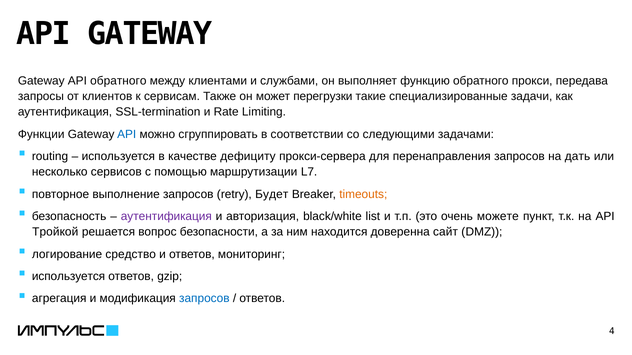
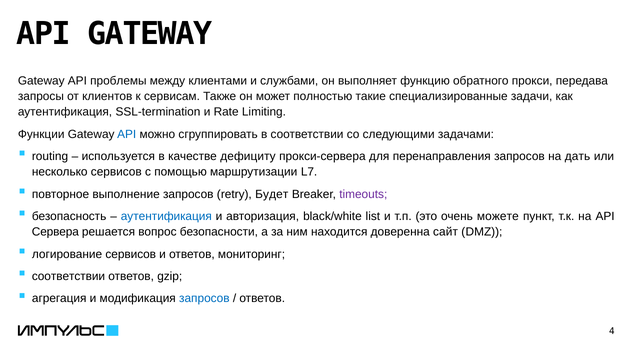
API обратного: обратного -> проблемы (118, 81)
перегрузки: перегрузки -> полностью (323, 96)
timeouts colour: orange -> purple (363, 194)
аутентификация colour: purple -> blue (166, 217)
Тройкой: Тройкой -> Сервера (55, 232)
логирование средство: средство -> сервисов (131, 254)
используется: используется -> соответствии (69, 277)
